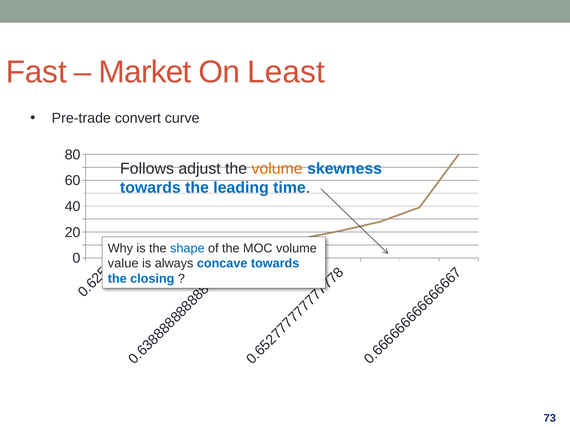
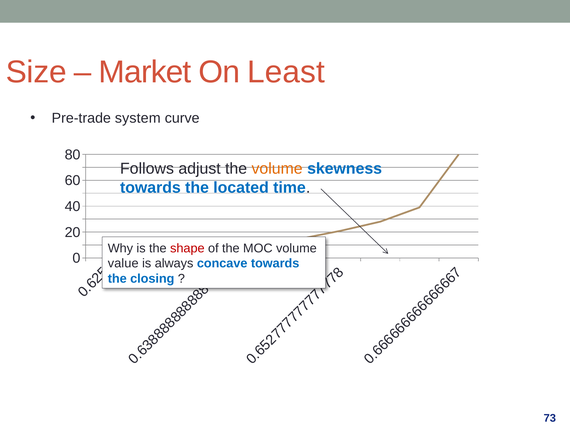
Fast: Fast -> Size (36, 72)
convert: convert -> system (138, 118)
leading: leading -> located (241, 188)
shape colour: blue -> red (187, 249)
